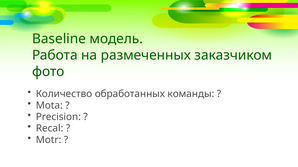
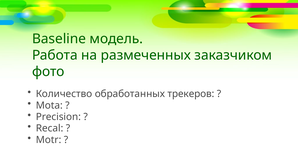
команды: команды -> трекеров (191, 94)
